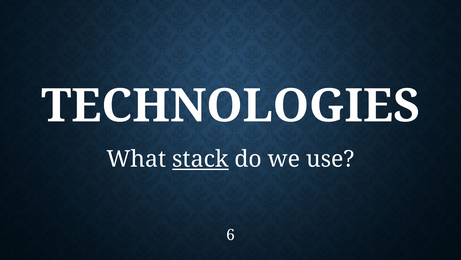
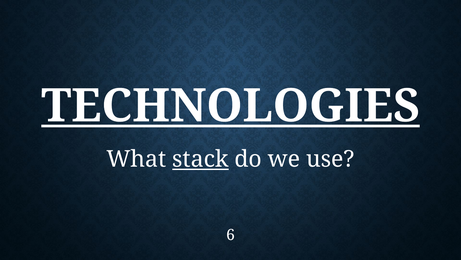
TECHNOLOGIES underline: none -> present (231, 106)
